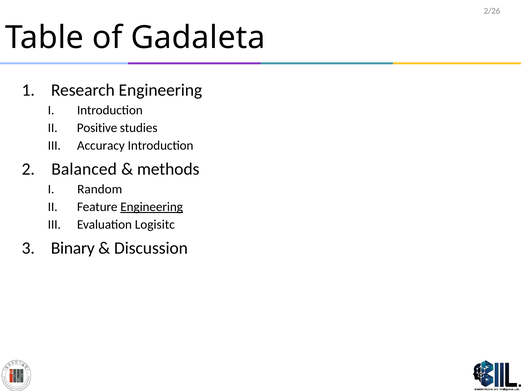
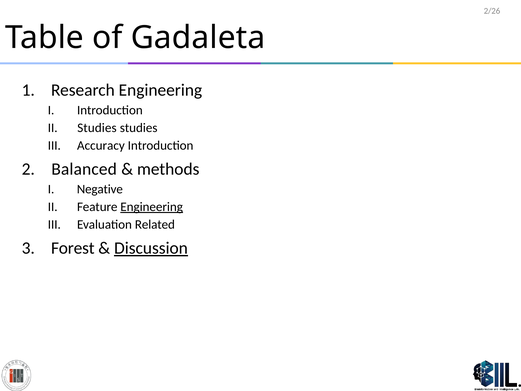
Positive: Positive -> Studies (97, 128)
Random: Random -> Negative (100, 189)
Logisitc: Logisitc -> Related (155, 224)
Binary: Binary -> Forest (73, 248)
Discussion underline: none -> present (151, 248)
